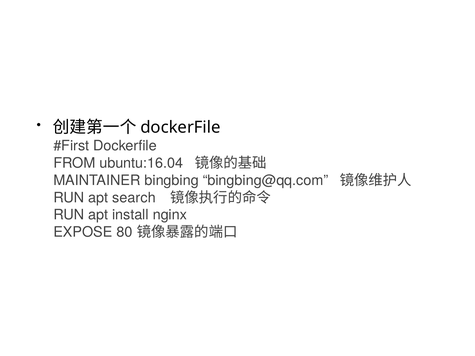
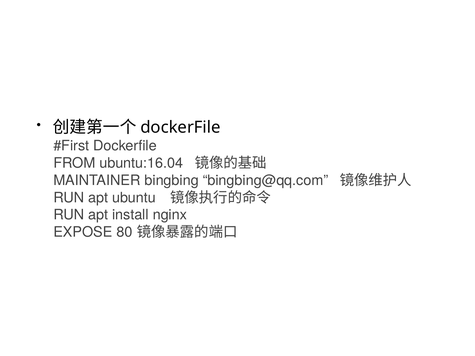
search: search -> ubuntu (134, 198)
